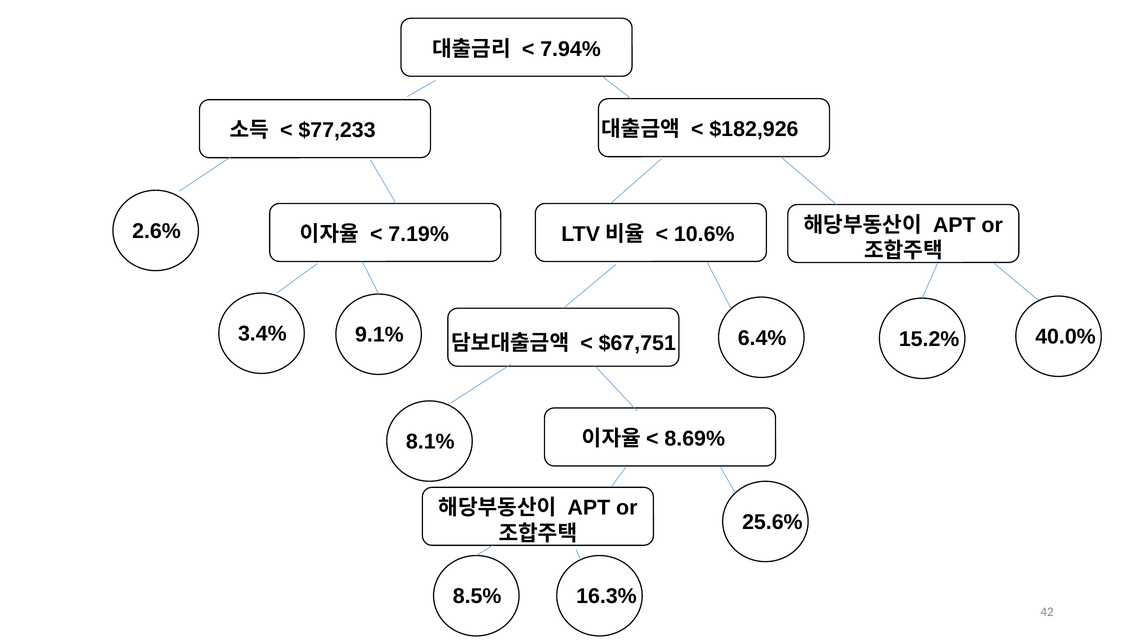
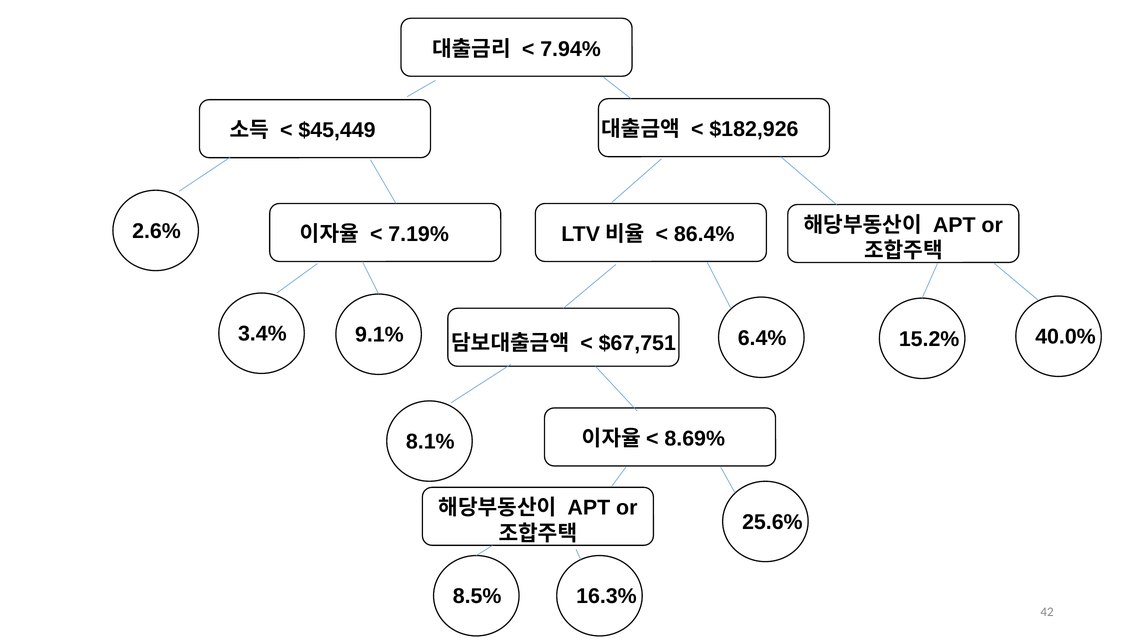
$77,233: $77,233 -> $45,449 (337, 130)
10.6%: 10.6% -> 86.4% (704, 234)
